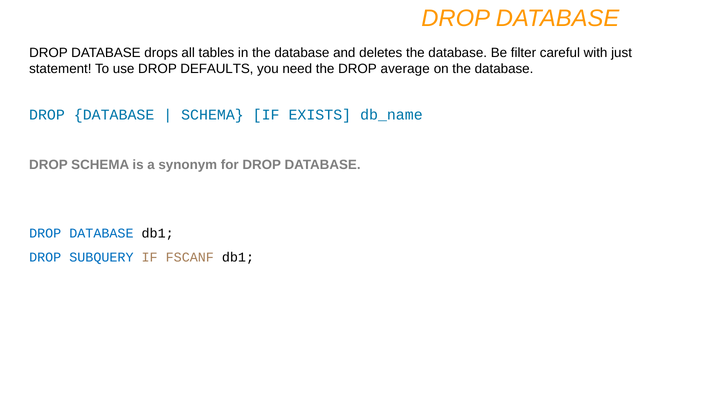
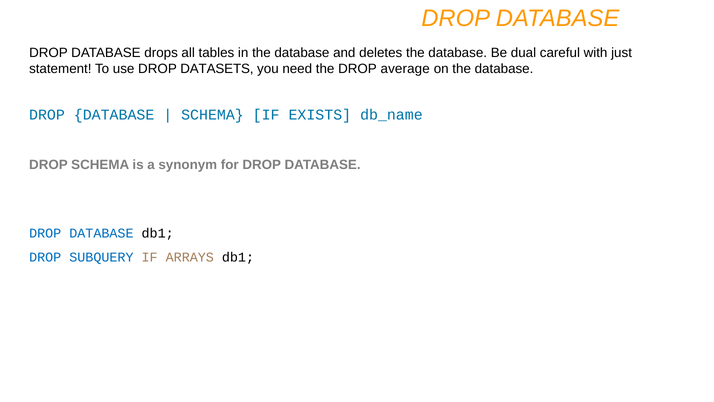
filter: filter -> dual (523, 53)
DEFAULTS: DEFAULTS -> DATASETS (217, 69)
FSCANF: FSCANF -> ARRAYS (190, 257)
